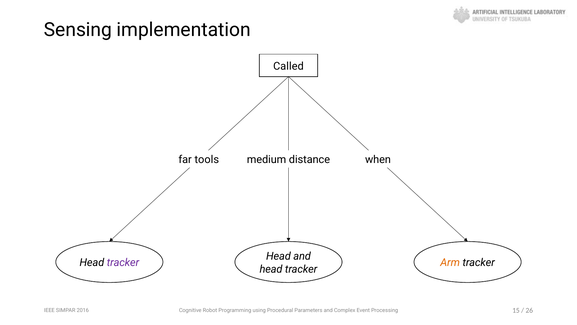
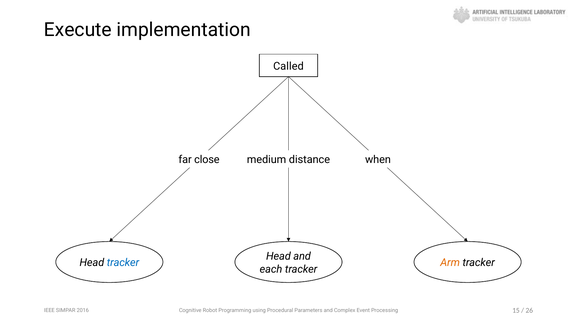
Sensing: Sensing -> Execute (78, 30)
tools: tools -> close (207, 159)
tracker colour: purple -> blue (123, 262)
head: head -> each (271, 269)
